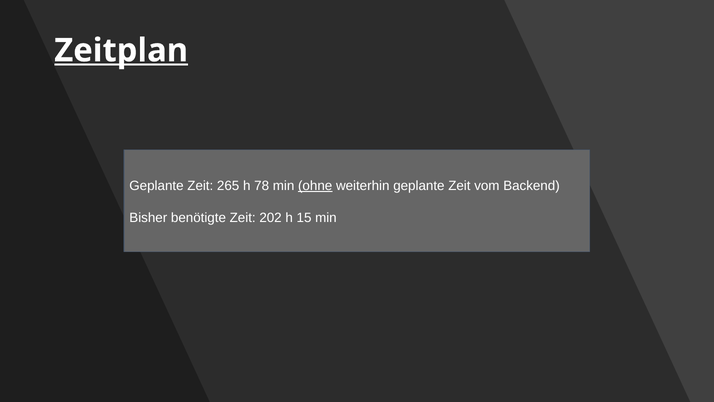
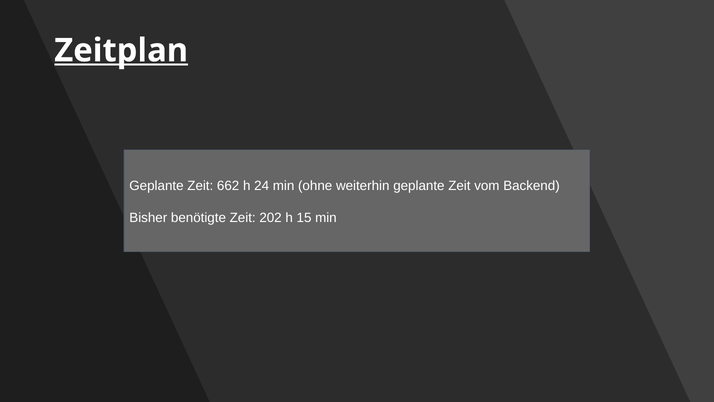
265: 265 -> 662 (228, 186)
78: 78 -> 24 (262, 186)
ohne underline: present -> none (315, 186)
